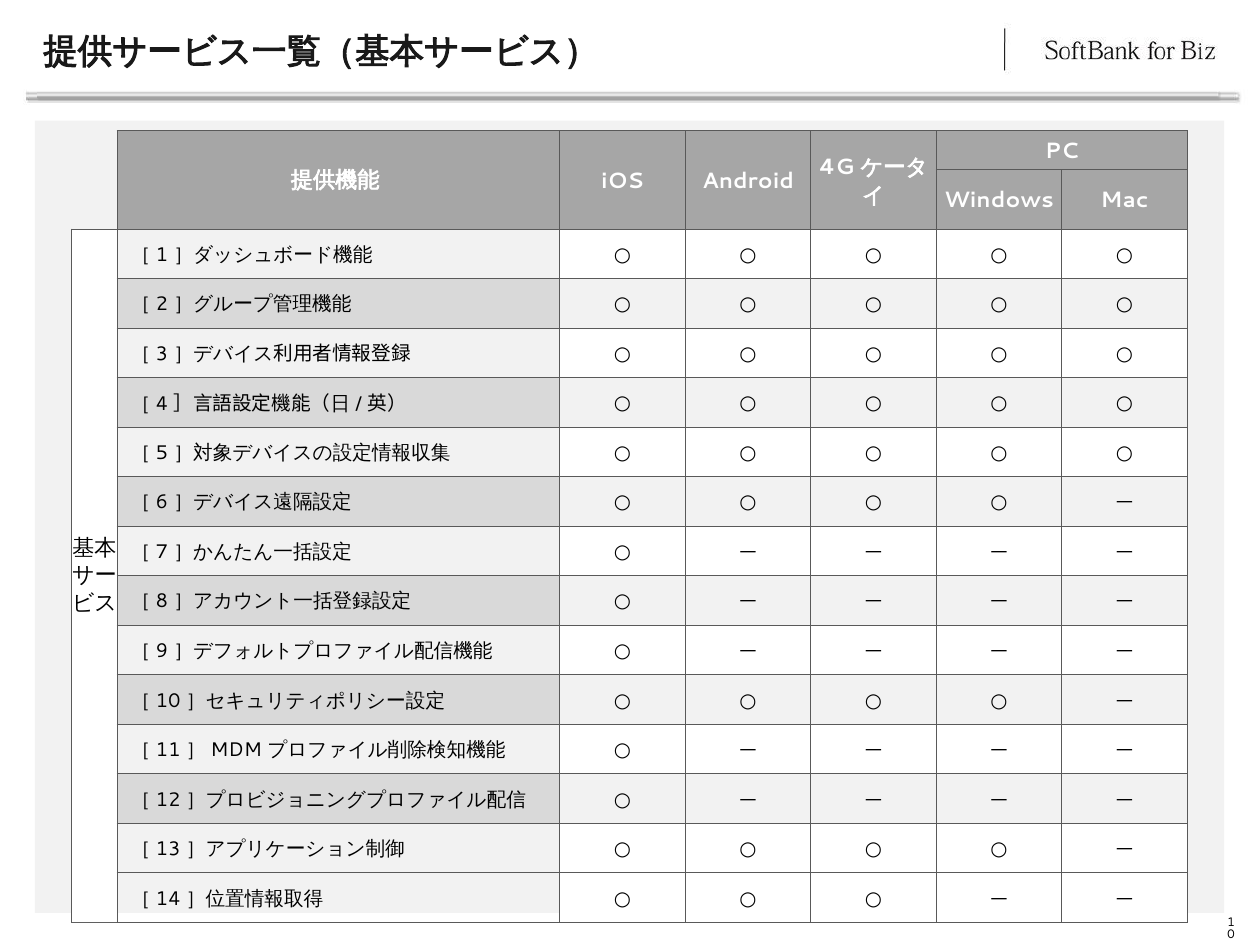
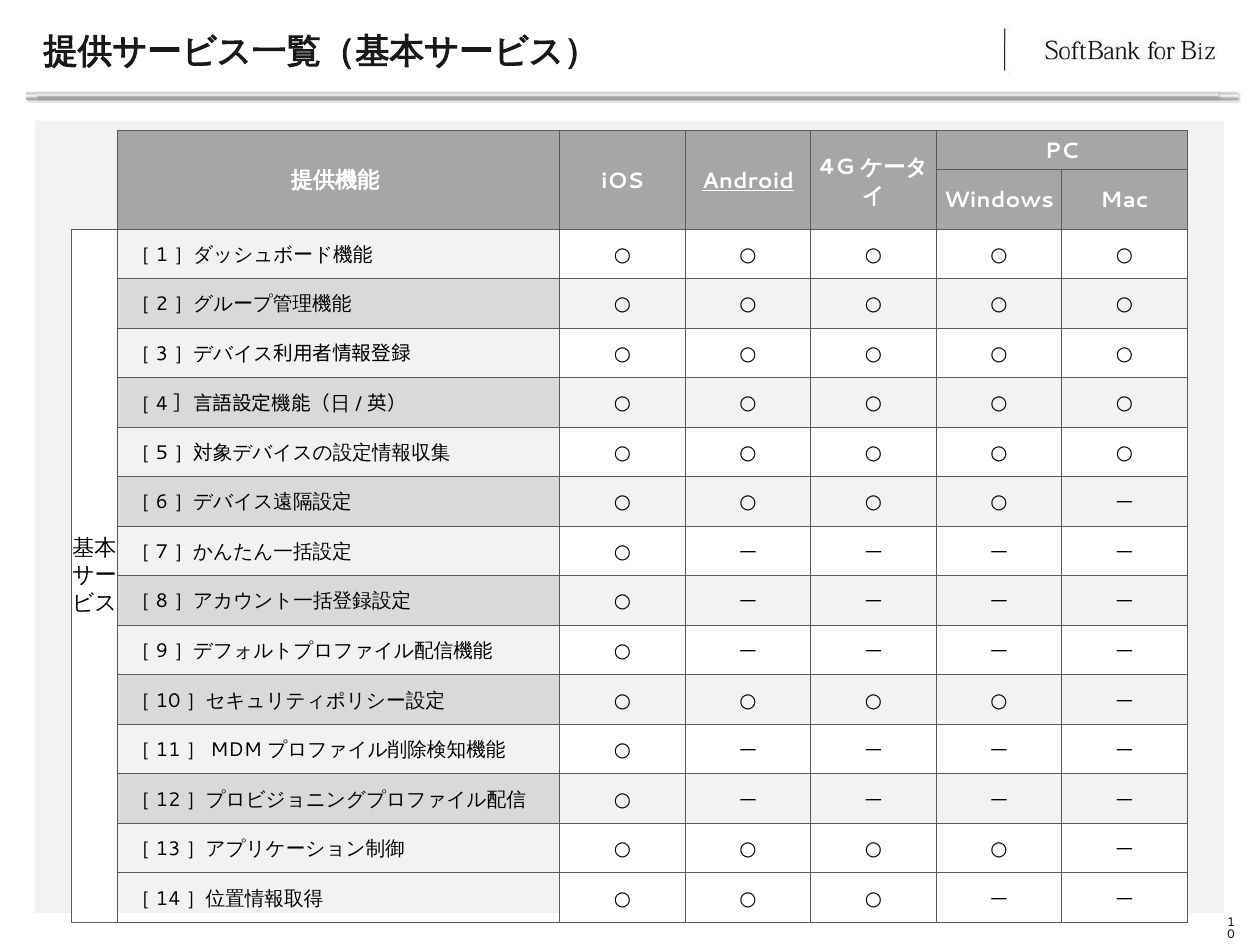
Android underline: none -> present (748, 181)
